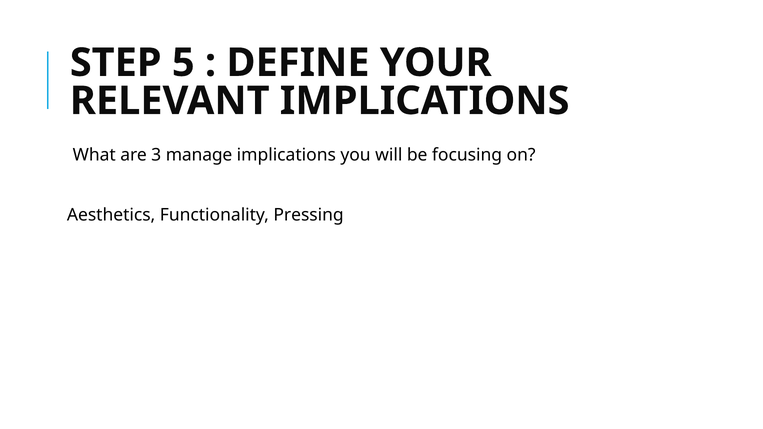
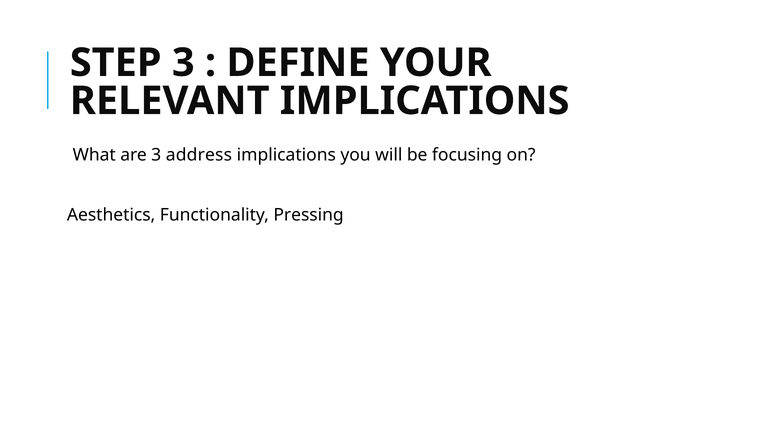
STEP 5: 5 -> 3 (183, 63)
manage: manage -> address (199, 155)
